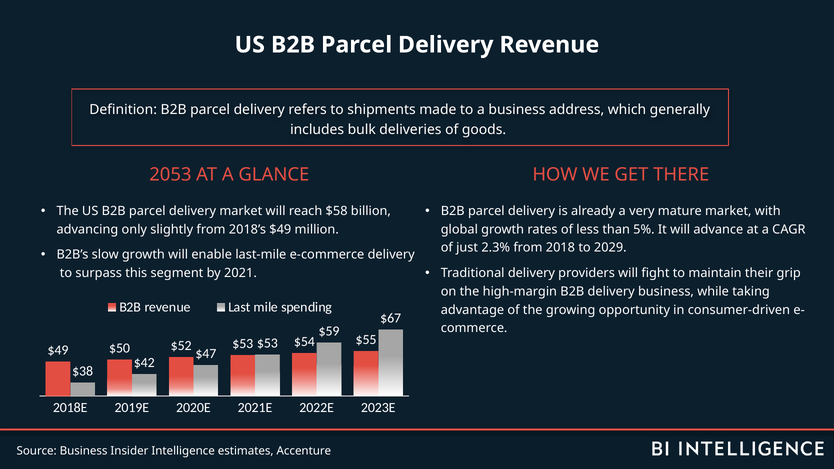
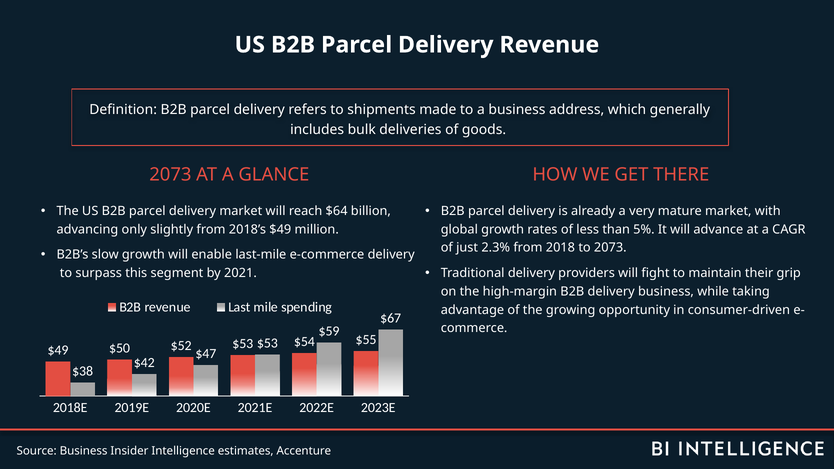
2053: 2053 -> 2073 (170, 174)
$58: $58 -> $64 (337, 211)
to 2029: 2029 -> 2073 (610, 248)
